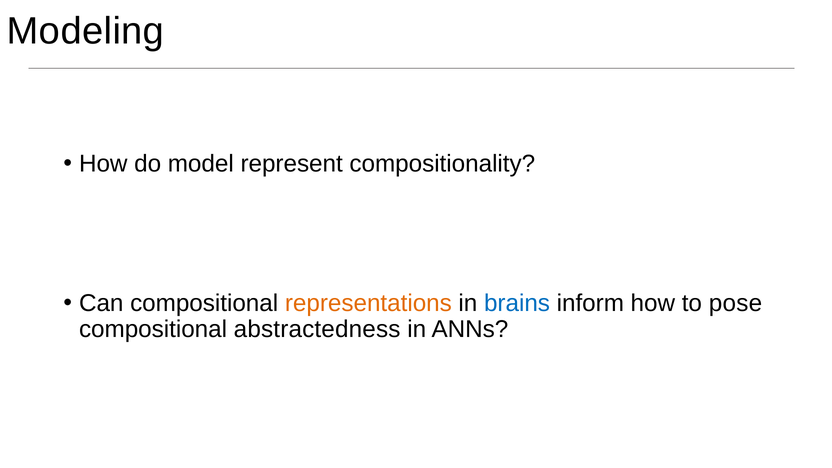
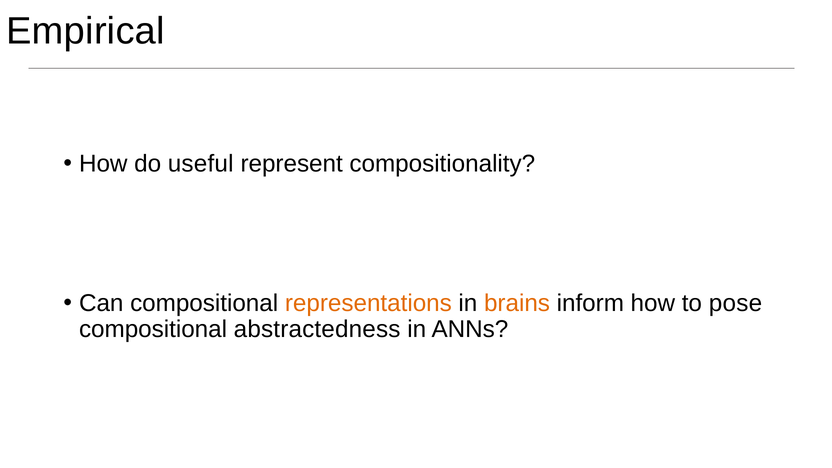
Modeling: Modeling -> Empirical (86, 31)
model: model -> useful (201, 164)
brains colour: blue -> orange (517, 303)
